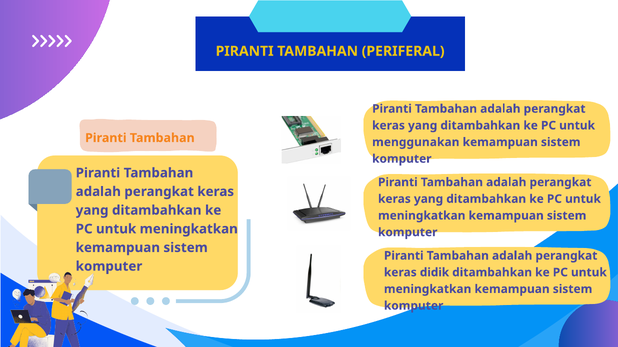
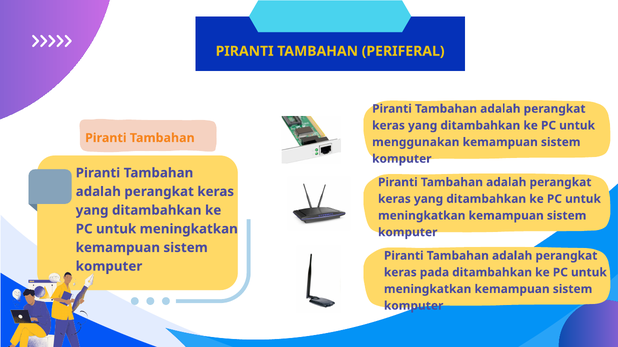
didik: didik -> pada (434, 273)
